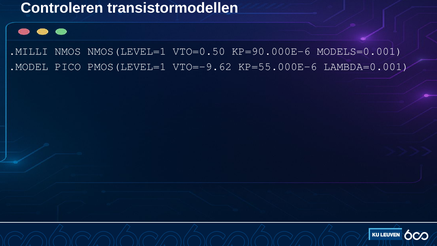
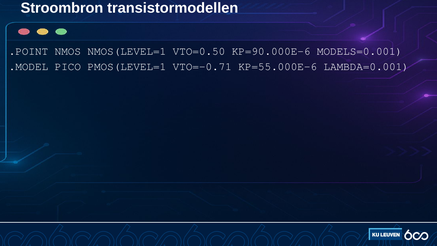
Controleren: Controleren -> Stroombron (62, 8)
.MILLI: .MILLI -> .POINT (28, 51)
VTO=-9.62: VTO=-9.62 -> VTO=-0.71 (202, 67)
